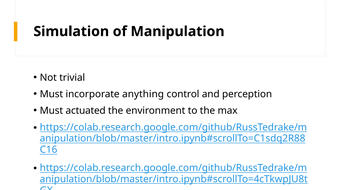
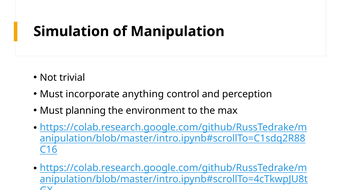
actuated: actuated -> planning (86, 111)
